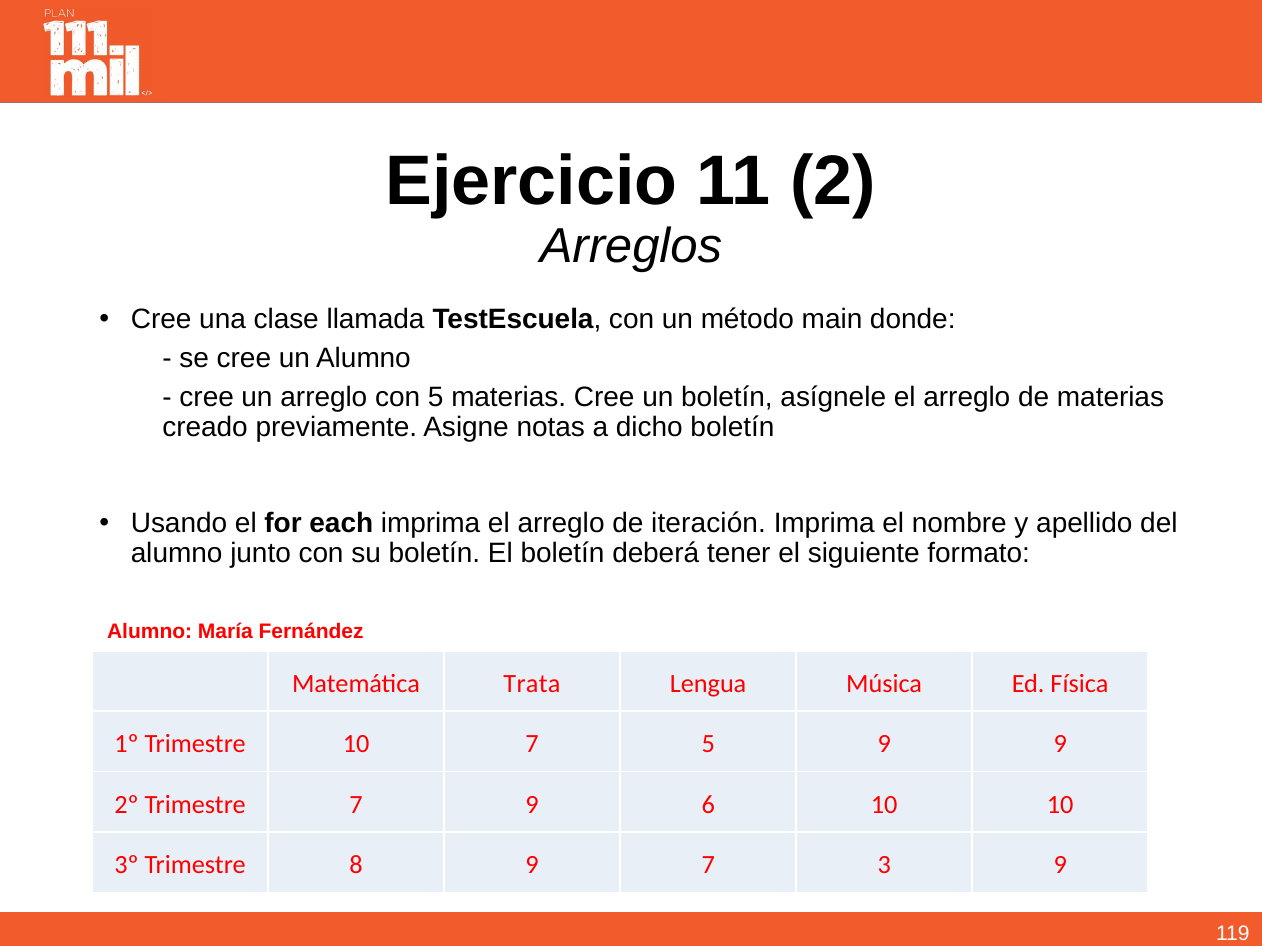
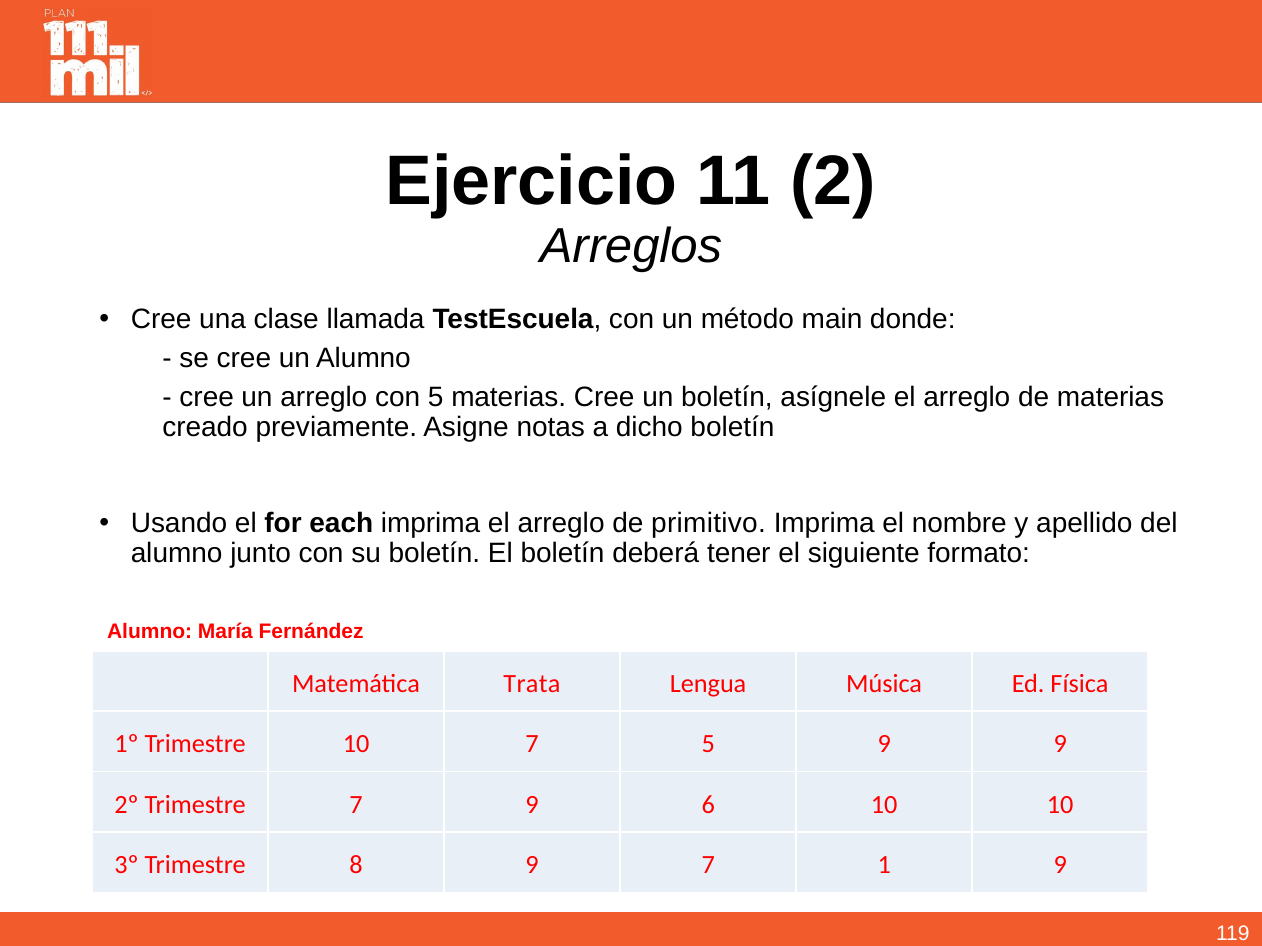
iteración: iteración -> primitivo (708, 523)
3: 3 -> 1 (884, 865)
